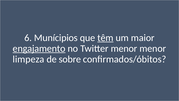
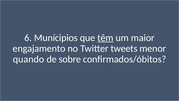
engajamento underline: present -> none (39, 48)
Twitter menor: menor -> tweets (124, 48)
limpeza: limpeza -> quando (28, 59)
